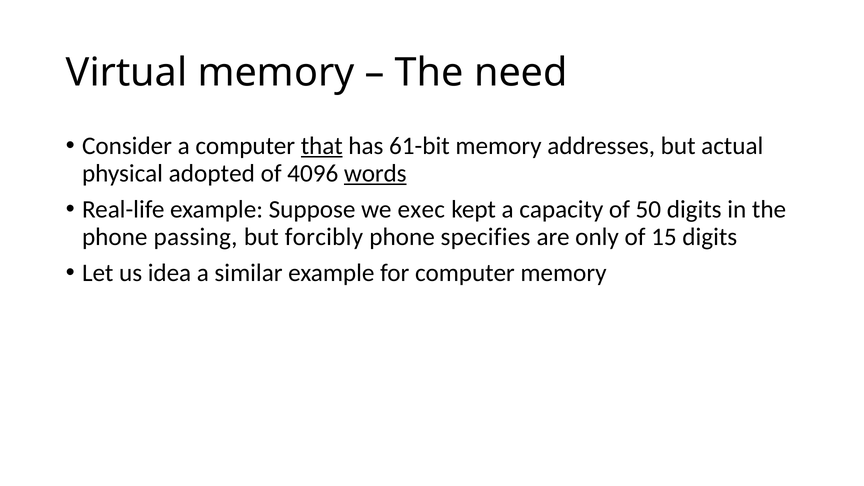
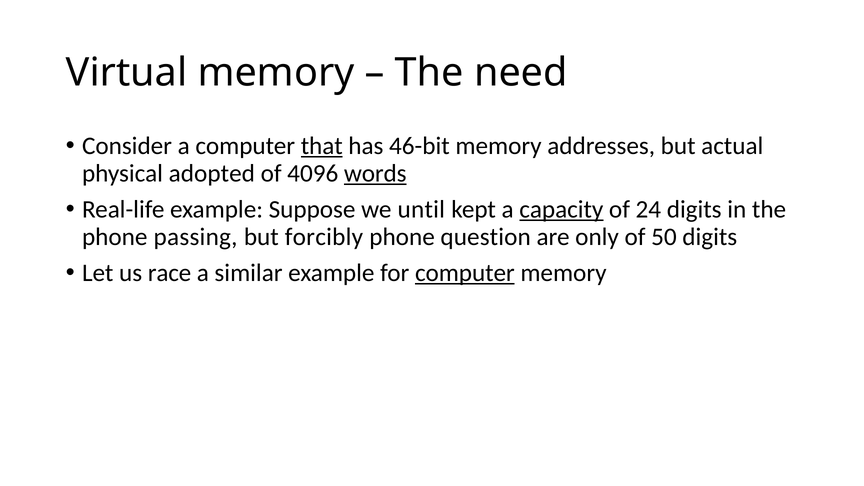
61-bit: 61-bit -> 46-bit (419, 146)
exec: exec -> until (421, 210)
capacity underline: none -> present (561, 210)
50: 50 -> 24 (648, 210)
specifies: specifies -> question (486, 237)
15: 15 -> 50 (664, 237)
idea: idea -> race (170, 273)
computer underline: none -> present (465, 273)
